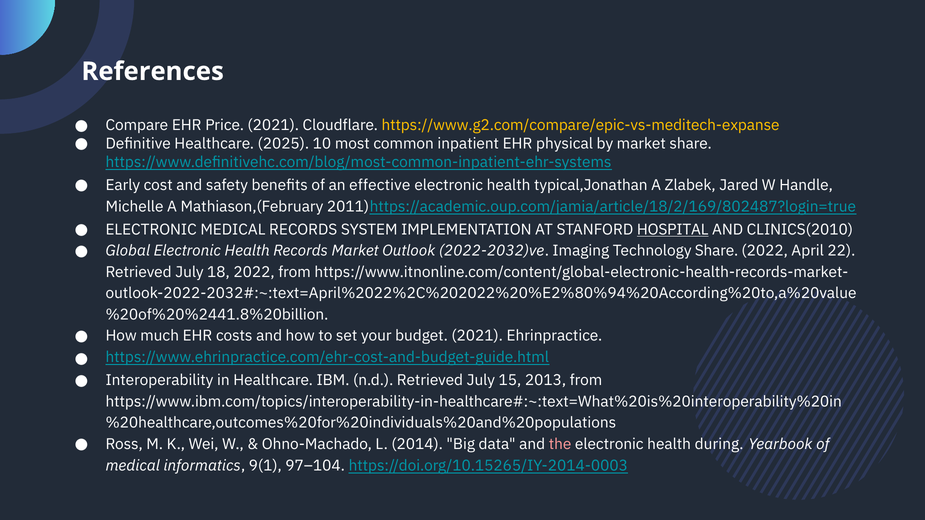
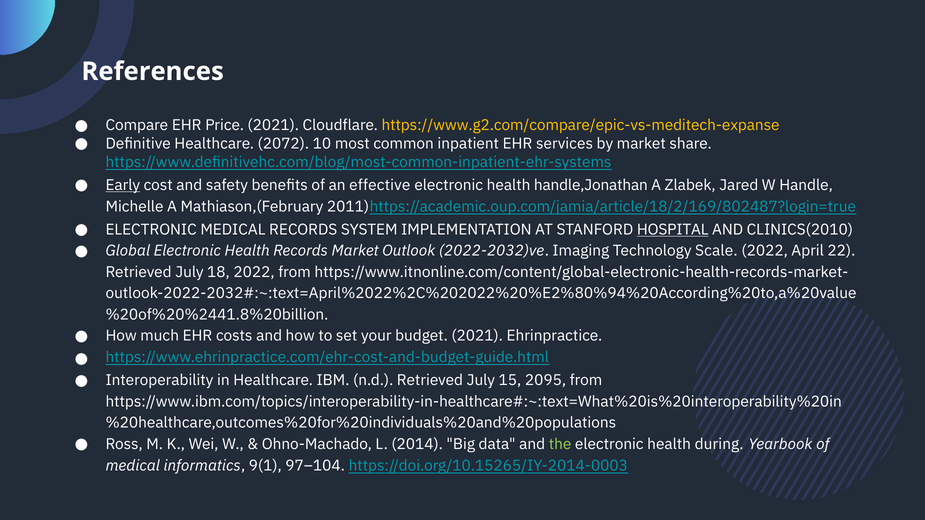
2025: 2025 -> 2072 (283, 144)
physical: physical -> services (565, 144)
Early underline: none -> present (123, 185)
typical,Jonathan: typical,Jonathan -> handle,Jonathan (591, 185)
Technology Share: Share -> Scale (716, 251)
2013: 2013 -> 2095 (546, 381)
the colour: pink -> light green (560, 444)
